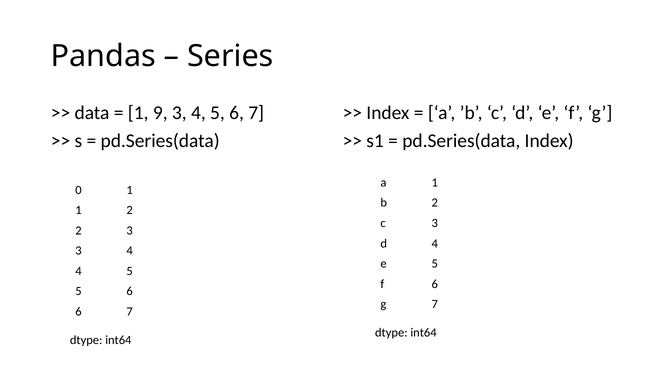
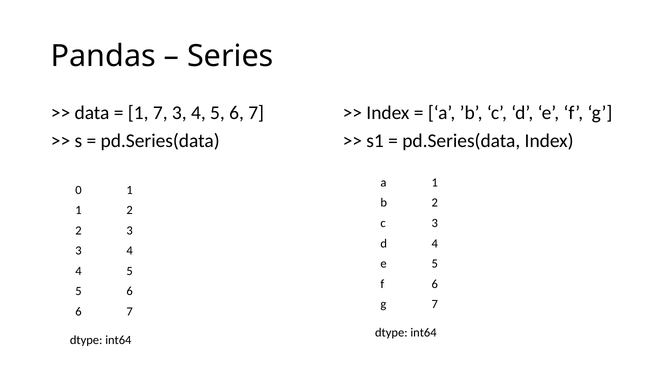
1 9: 9 -> 7 (160, 113)
